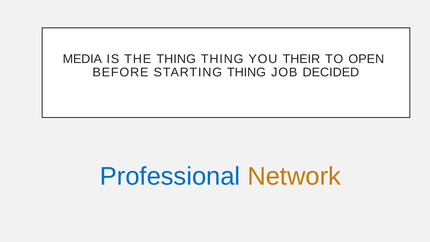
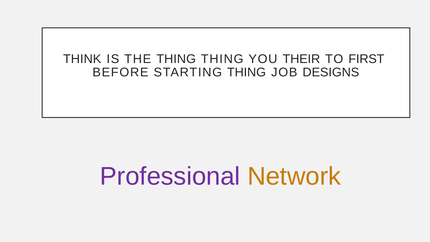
MEDIA: MEDIA -> THINK (82, 59)
OPEN: OPEN -> FIRST (366, 59)
DECIDED: DECIDED -> DESIGNS (331, 72)
Professional colour: blue -> purple (170, 176)
